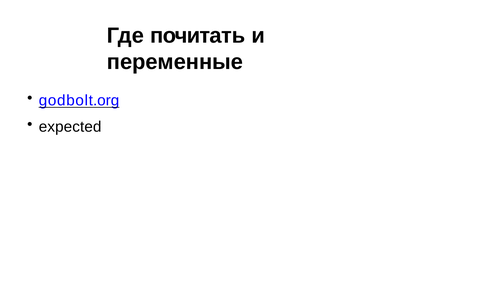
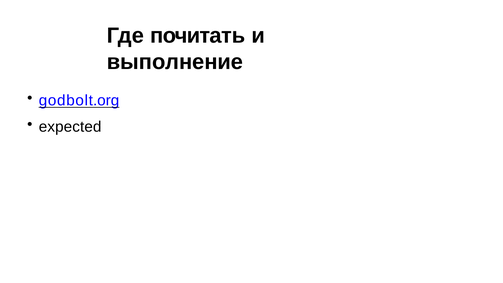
переменные: переменные -> выполнение (175, 62)
